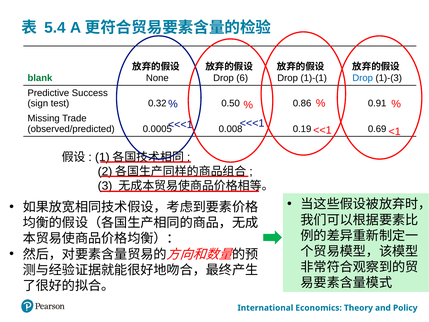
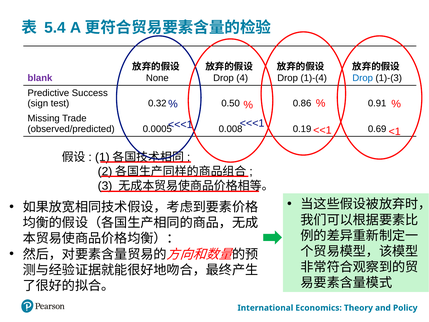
blank colour: green -> purple (40, 78)
6: 6 -> 4 (242, 78)
1)-(1: 1)-(1 -> 1)-(4 (314, 78)
